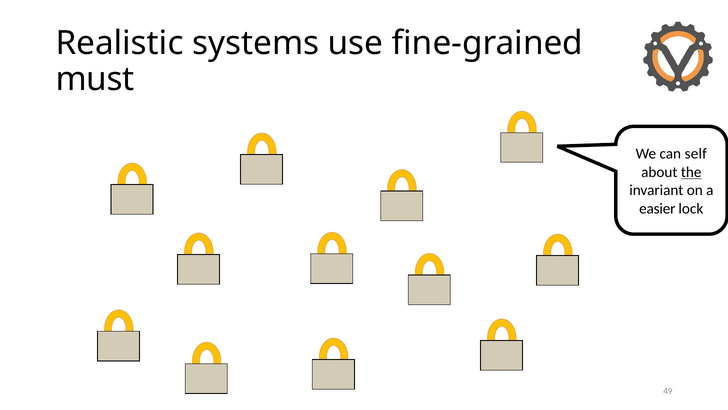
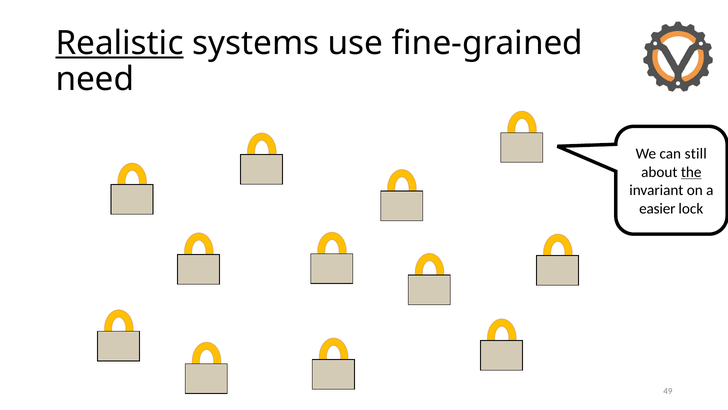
Realistic underline: none -> present (120, 43)
must: must -> need (95, 79)
self: self -> still (696, 154)
